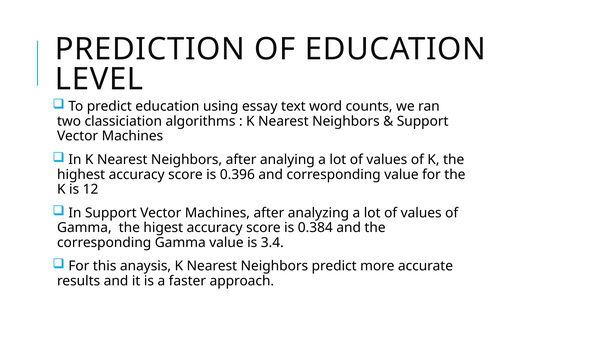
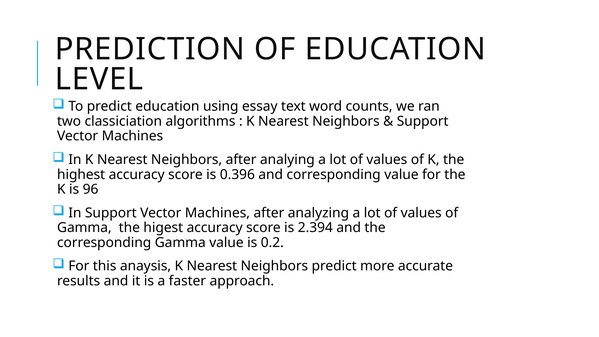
12: 12 -> 96 (91, 189)
0.384: 0.384 -> 2.394 (315, 228)
3.4: 3.4 -> 0.2 (272, 242)
